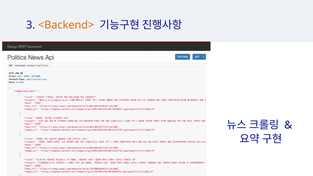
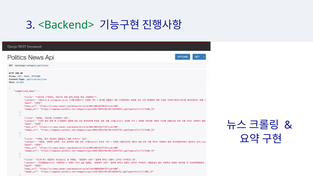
<Backend> colour: orange -> green (66, 25)
